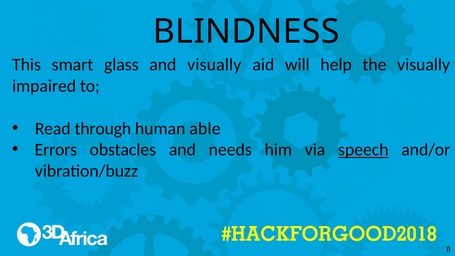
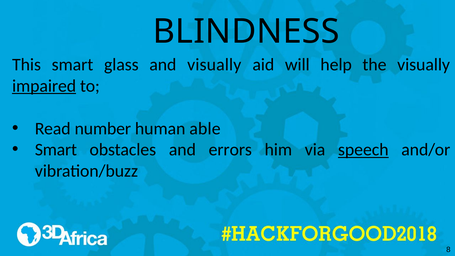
impaired underline: none -> present (44, 86)
through: through -> number (103, 128)
Errors: Errors -> Smart (56, 150)
needs: needs -> errors (230, 150)
